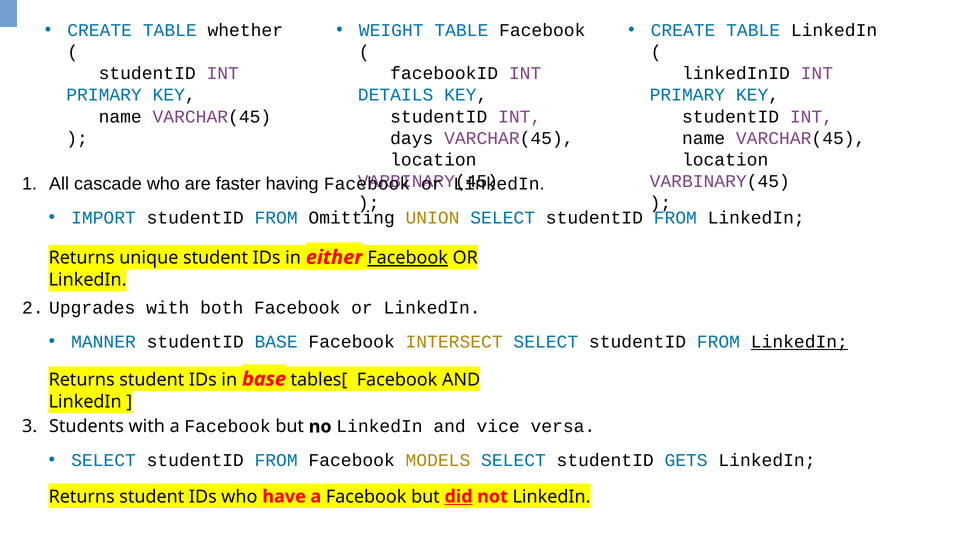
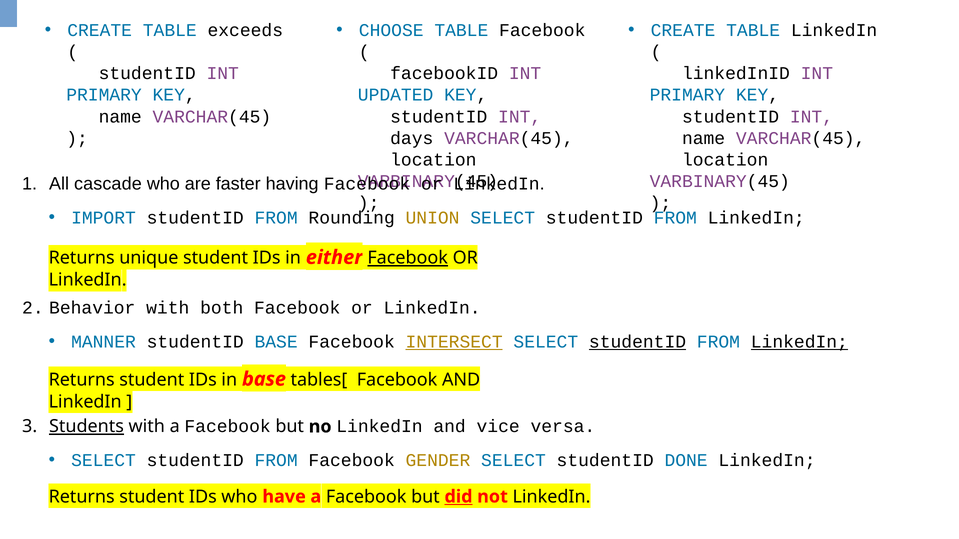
whether: whether -> exceeds (245, 30)
WEIGHT: WEIGHT -> CHOOSE (391, 30)
DETAILS: DETAILS -> UPDATED (396, 95)
Omitting: Omitting -> Rounding (352, 218)
Upgrades: Upgrades -> Behavior (92, 308)
INTERSECT underline: none -> present (454, 342)
studentID underline: none -> present (638, 342)
Students underline: none -> present (86, 427)
MODELS: MODELS -> GENDER (438, 461)
GETS: GETS -> DONE (686, 461)
